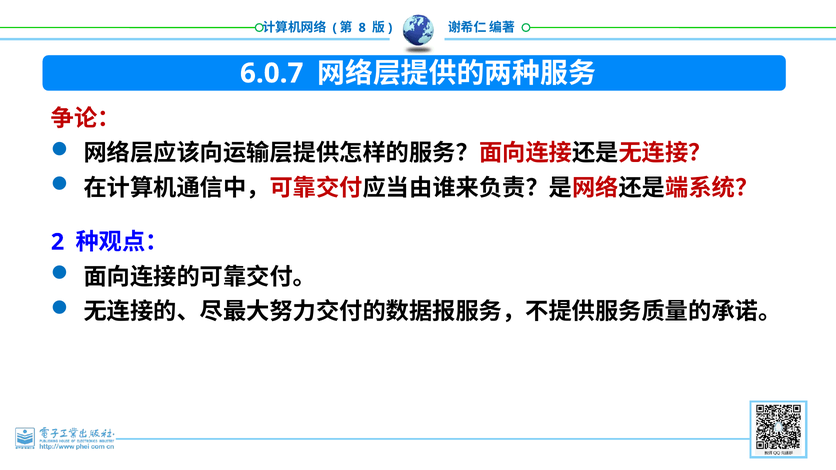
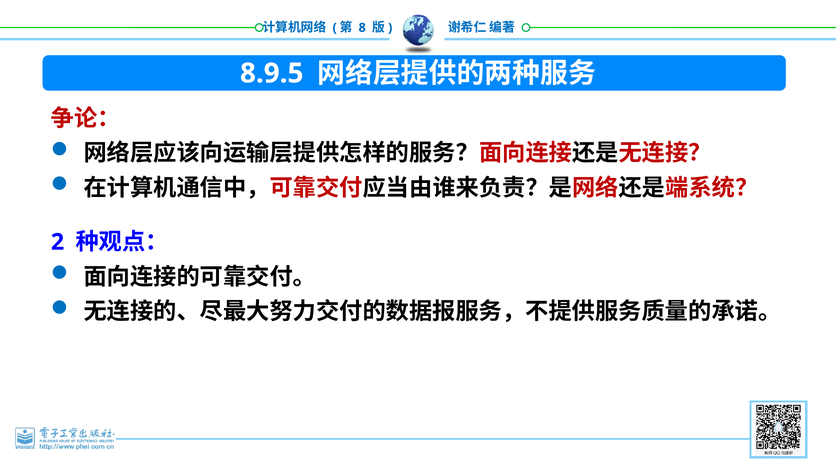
6.0.7: 6.0.7 -> 8.9.5 (272, 73)
